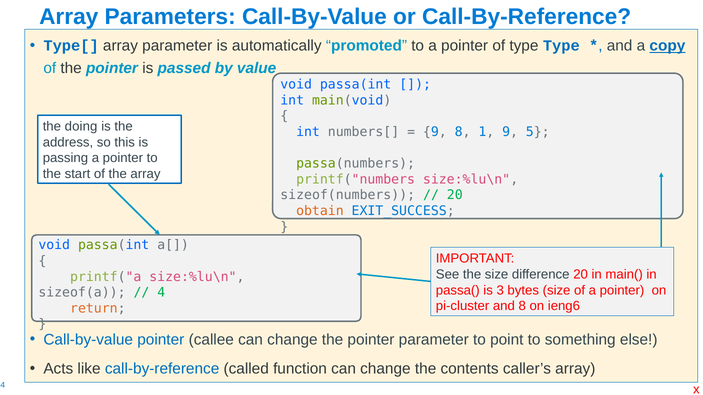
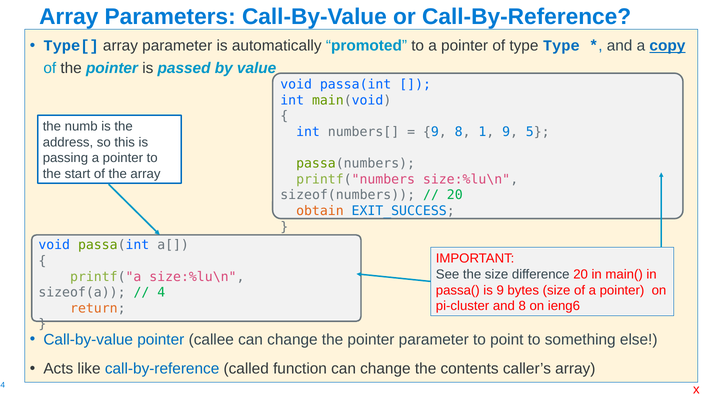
doing: doing -> numb (81, 127)
is 3: 3 -> 9 (500, 291)
